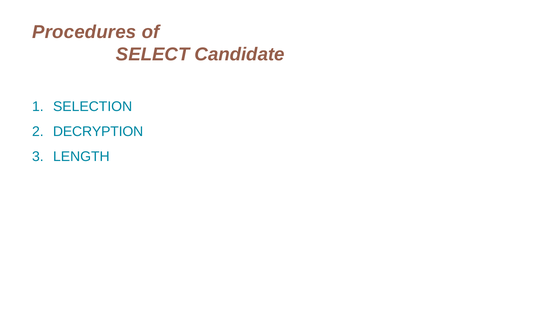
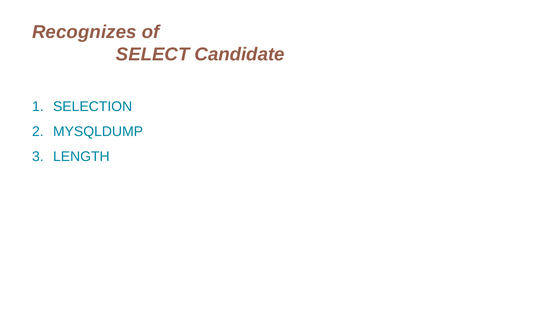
Procedures: Procedures -> Recognizes (84, 32)
DECRYPTION: DECRYPTION -> MYSQLDUMP (98, 132)
